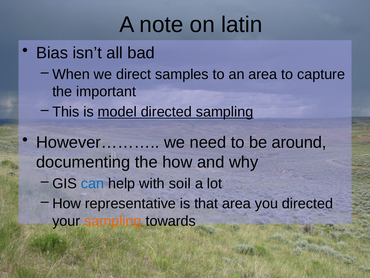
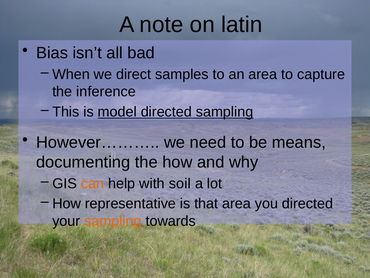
important: important -> inference (106, 91)
around: around -> means (299, 142)
can colour: blue -> orange (93, 183)
